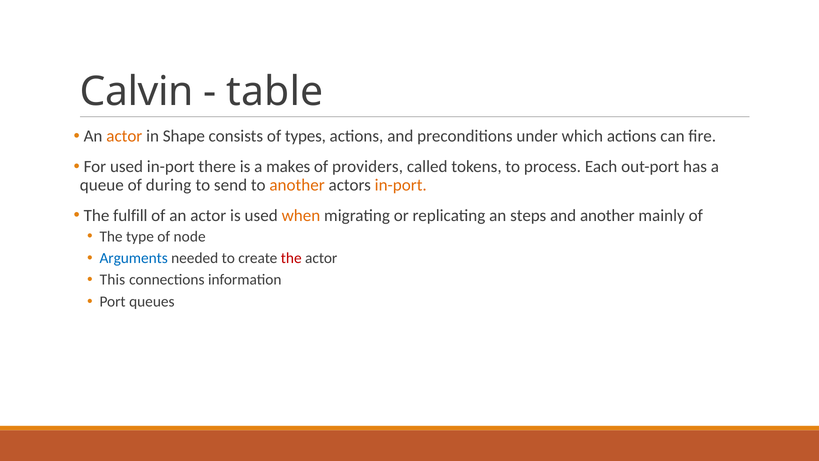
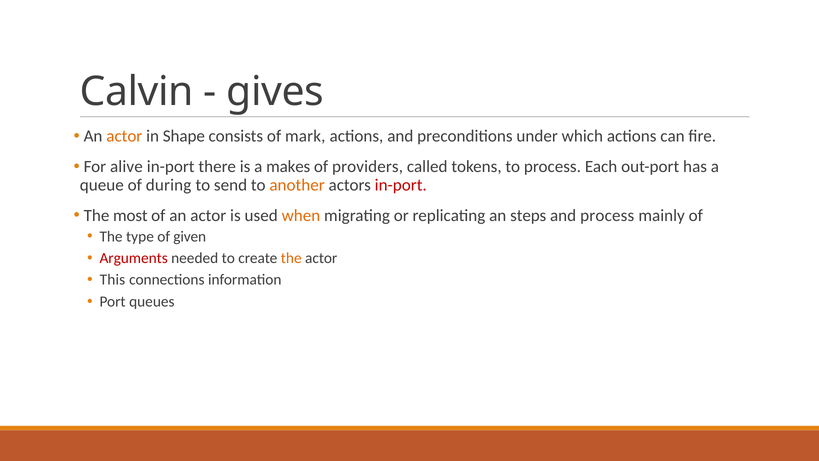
table: table -> gives (275, 92)
types: types -> mark (305, 136)
For used: used -> alive (126, 167)
in-port colour: orange -> red (401, 185)
fulfill: fulfill -> most (130, 215)
and another: another -> process (607, 215)
node: node -> given (190, 236)
Arguments colour: blue -> red (134, 258)
the colour: red -> orange (291, 258)
